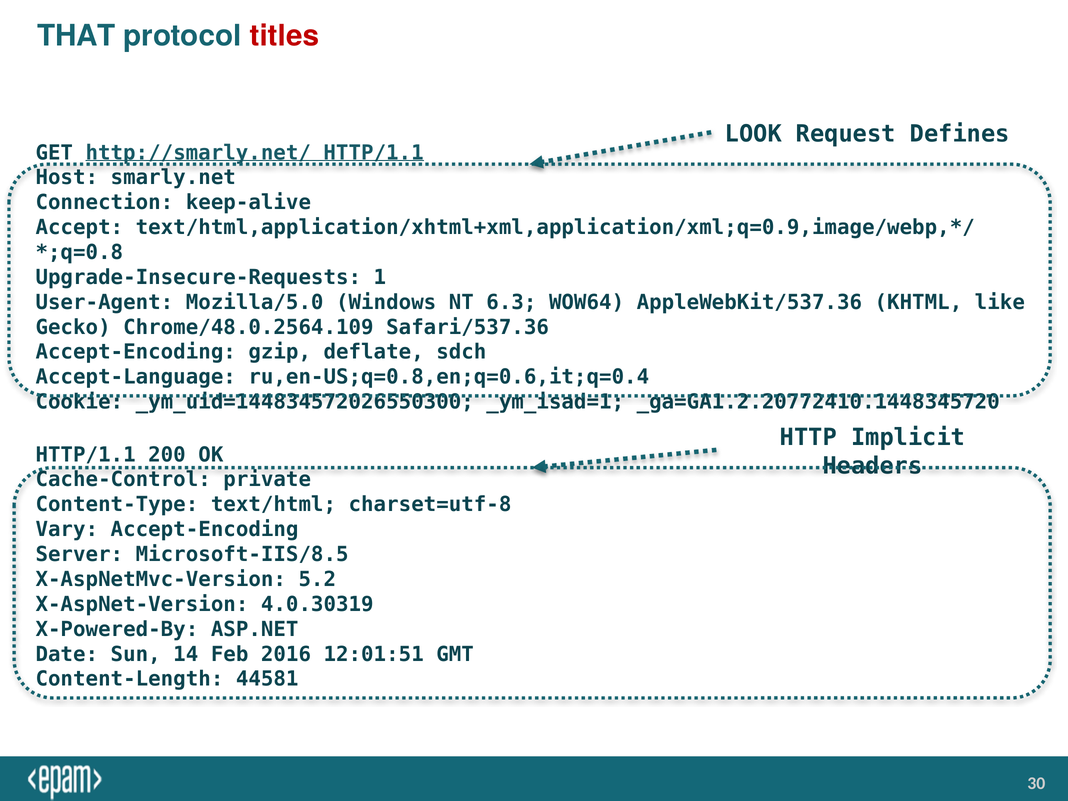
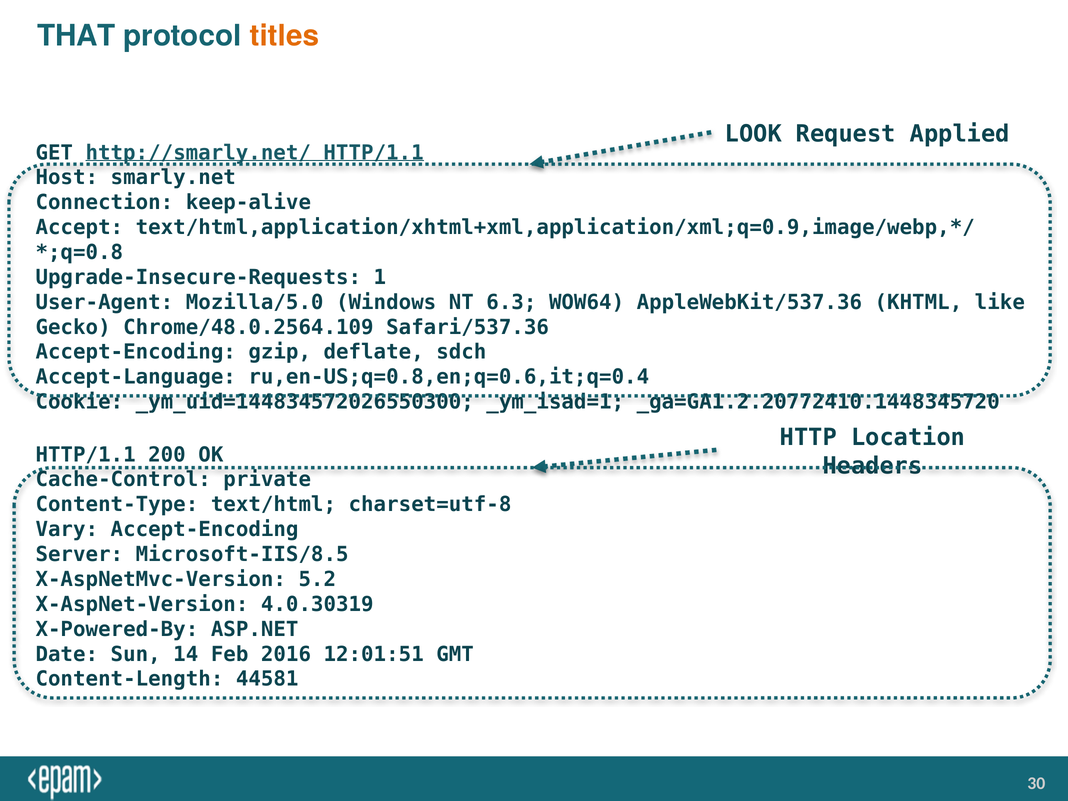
titles colour: red -> orange (284, 36)
Defines: Defines -> Applied (960, 134)
Implicit: Implicit -> Location (908, 437)
